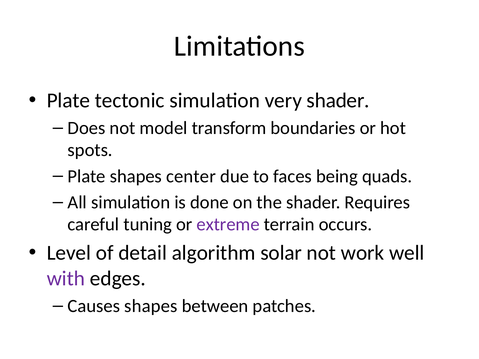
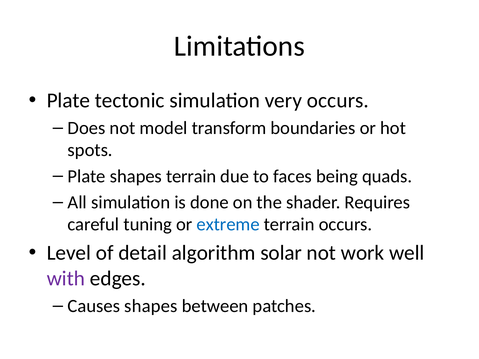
very shader: shader -> occurs (338, 101)
shapes center: center -> terrain (191, 176)
extreme colour: purple -> blue (228, 225)
